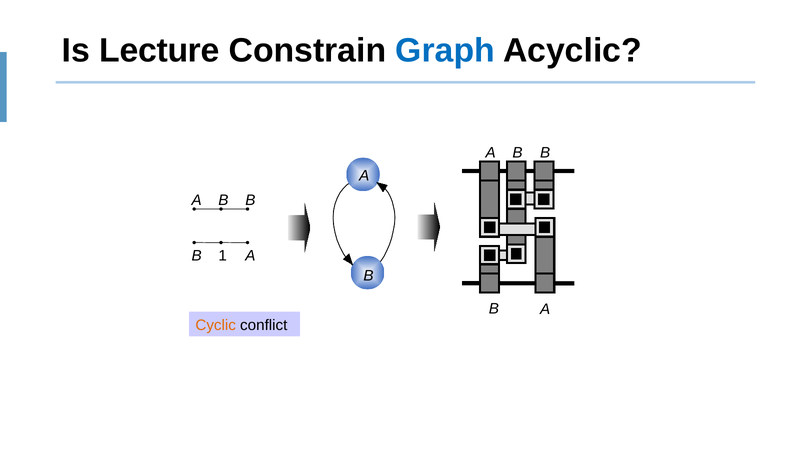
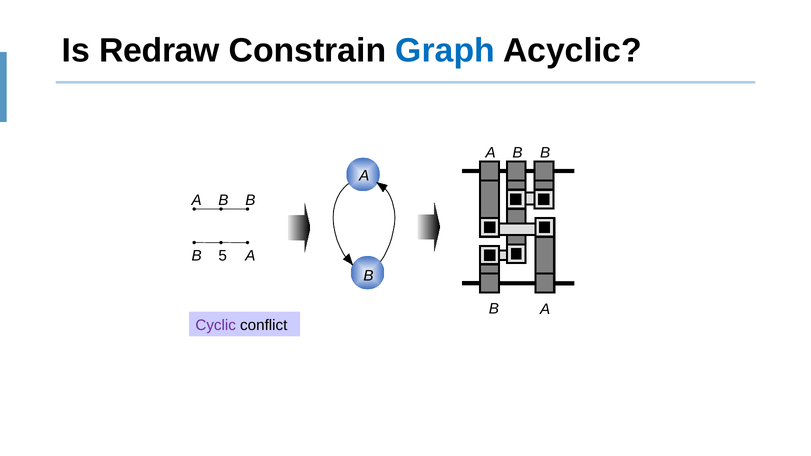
Lecture: Lecture -> Redraw (159, 51)
1: 1 -> 5 (223, 256)
Cyclic colour: orange -> purple (216, 325)
